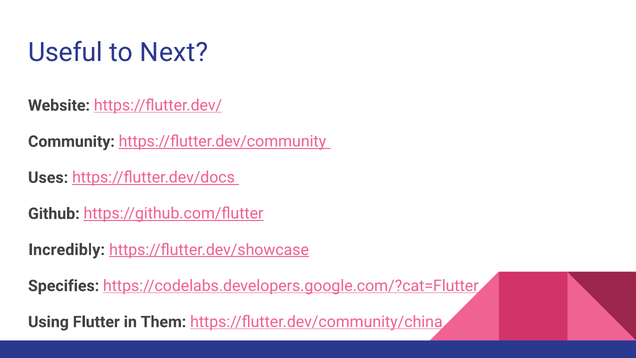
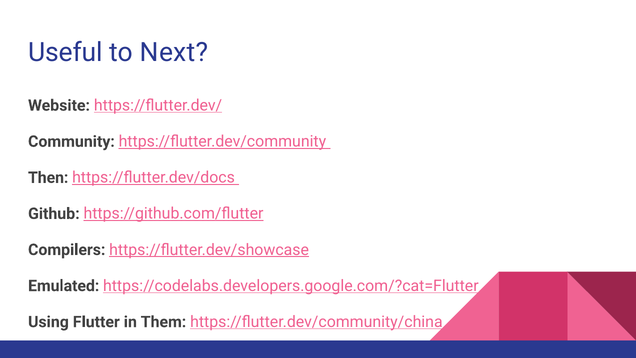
Uses: Uses -> Then (48, 178)
Incredibly: Incredibly -> Compilers (67, 250)
Specifies: Specifies -> Emulated (64, 286)
